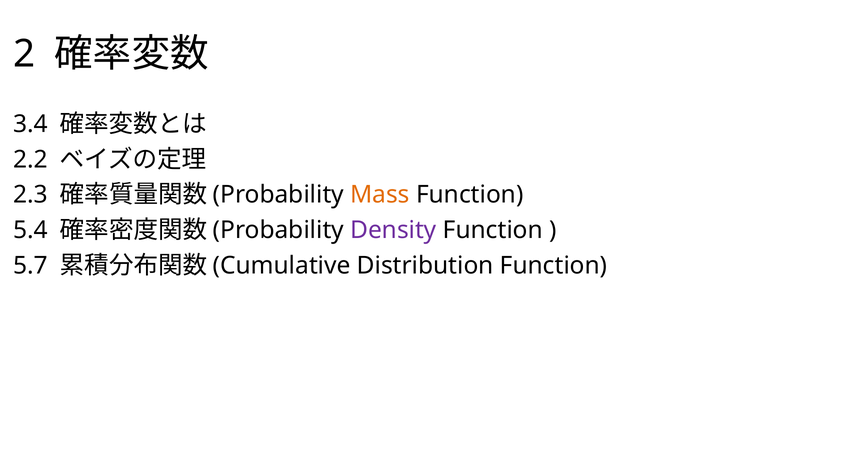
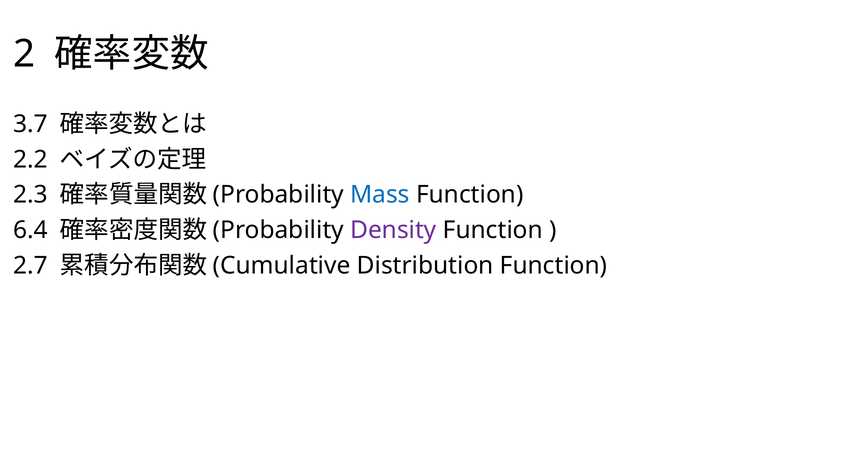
3.4: 3.4 -> 3.7 (30, 124)
Mass colour: orange -> blue (380, 195)
5.4: 5.4 -> 6.4 (30, 230)
5.7: 5.7 -> 2.7 (30, 265)
